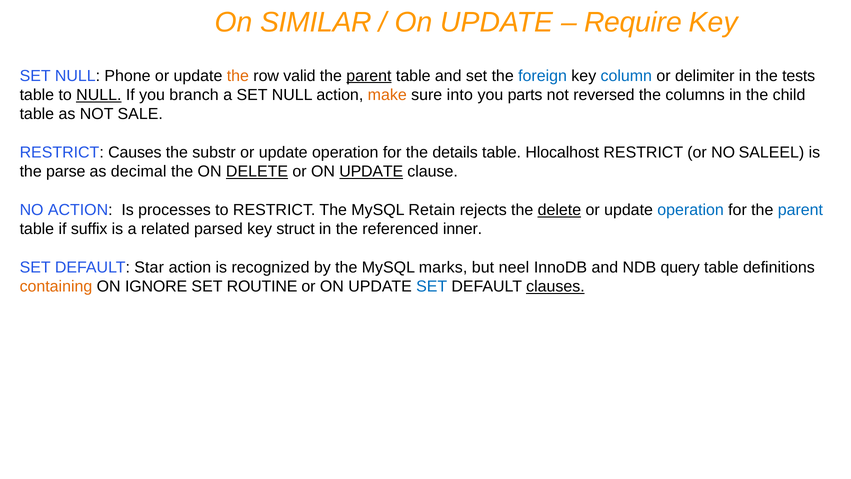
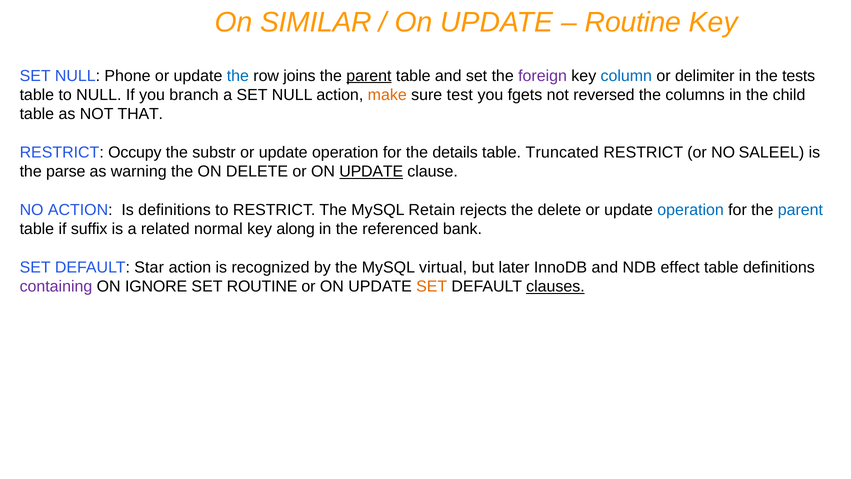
Require: Require -> Routine (633, 22)
the colour: orange -> blue (238, 76)
valid: valid -> joins (299, 76)
foreign colour: blue -> purple (543, 76)
NULL underline: present -> none (99, 95)
into: into -> test (460, 95)
parts: parts -> fgets (525, 95)
SALE: SALE -> THAT (140, 114)
Causes: Causes -> Occupy (135, 152)
Hlocalhost: Hlocalhost -> Truncated (562, 152)
decimal: decimal -> warning (139, 172)
DELETE underline: present -> none (257, 172)
Is processes: processes -> definitions (174, 210)
delete underline: present -> none (559, 210)
parsed: parsed -> normal (218, 229)
struct: struct -> along (296, 229)
inner: inner -> bank (462, 229)
marks: marks -> virtual (443, 267)
neel: neel -> later (514, 267)
query: query -> effect (680, 267)
containing colour: orange -> purple (56, 286)
SET colour: blue -> orange (432, 286)
